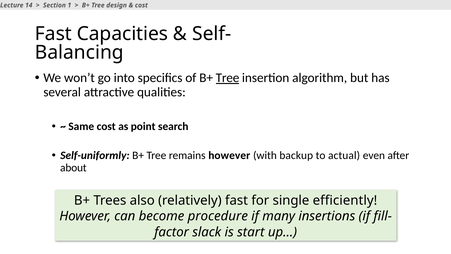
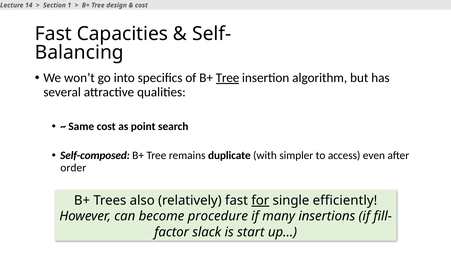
Self-uniformly: Self-uniformly -> Self-composed (95, 155)
remains however: however -> duplicate (229, 155)
backup: backup -> simpler (296, 155)
actual: actual -> access (344, 155)
about: about -> order (73, 168)
for underline: none -> present (260, 200)
